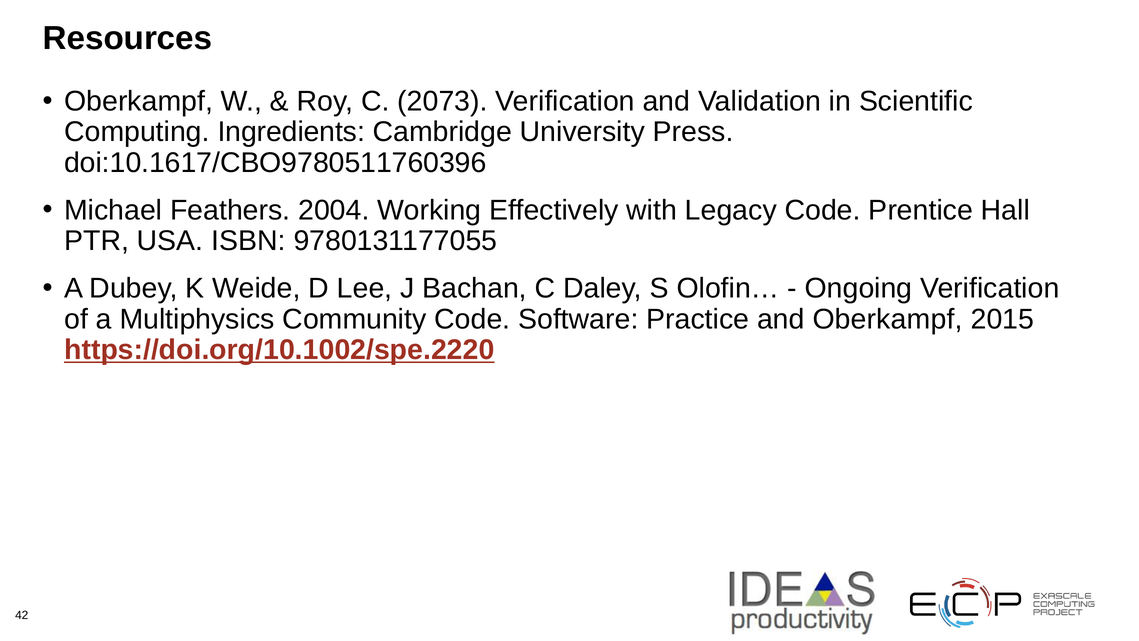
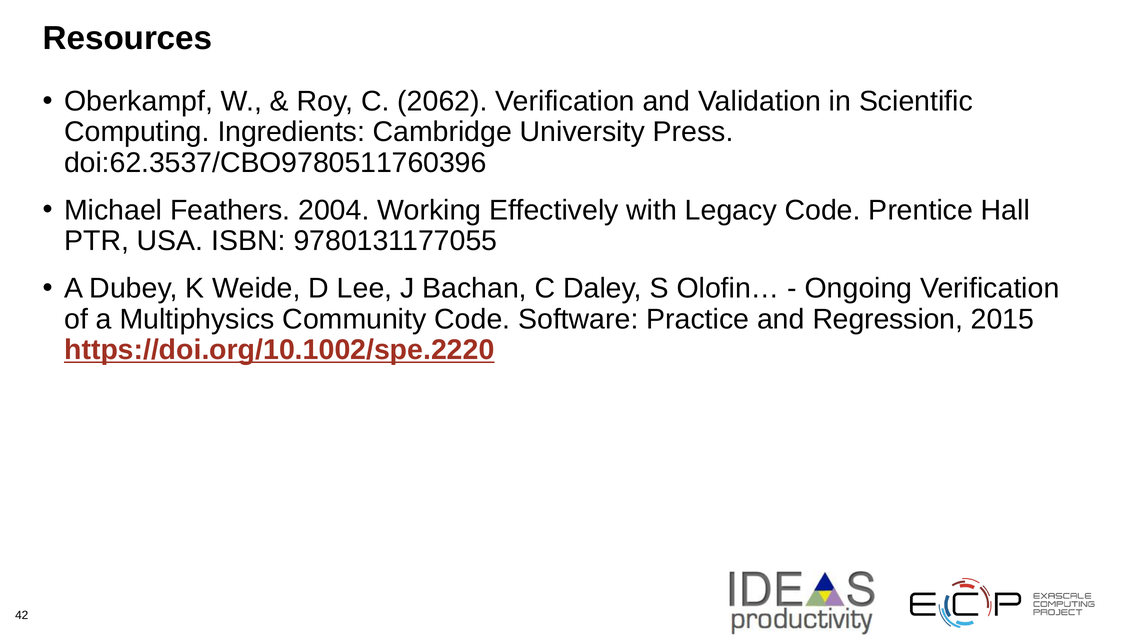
2073: 2073 -> 2062 (443, 101)
doi:10.1617/CBO9780511760396: doi:10.1617/CBO9780511760396 -> doi:62.3537/CBO9780511760396 (275, 163)
and Oberkampf: Oberkampf -> Regression (888, 319)
